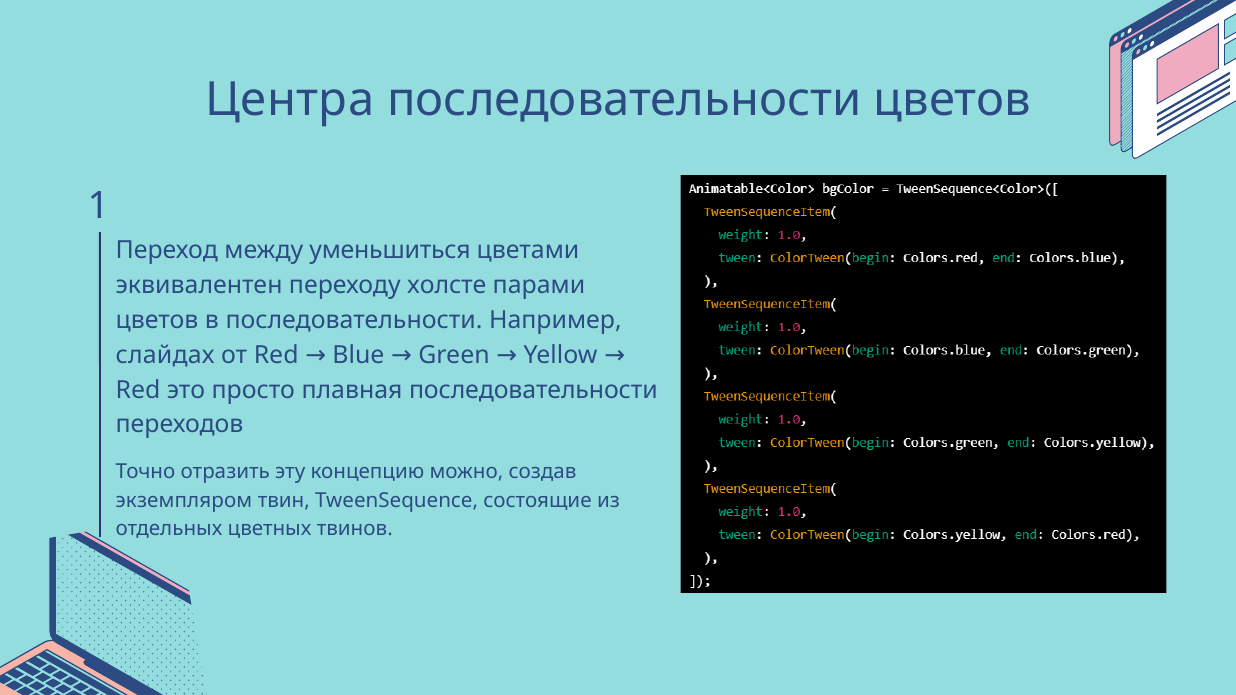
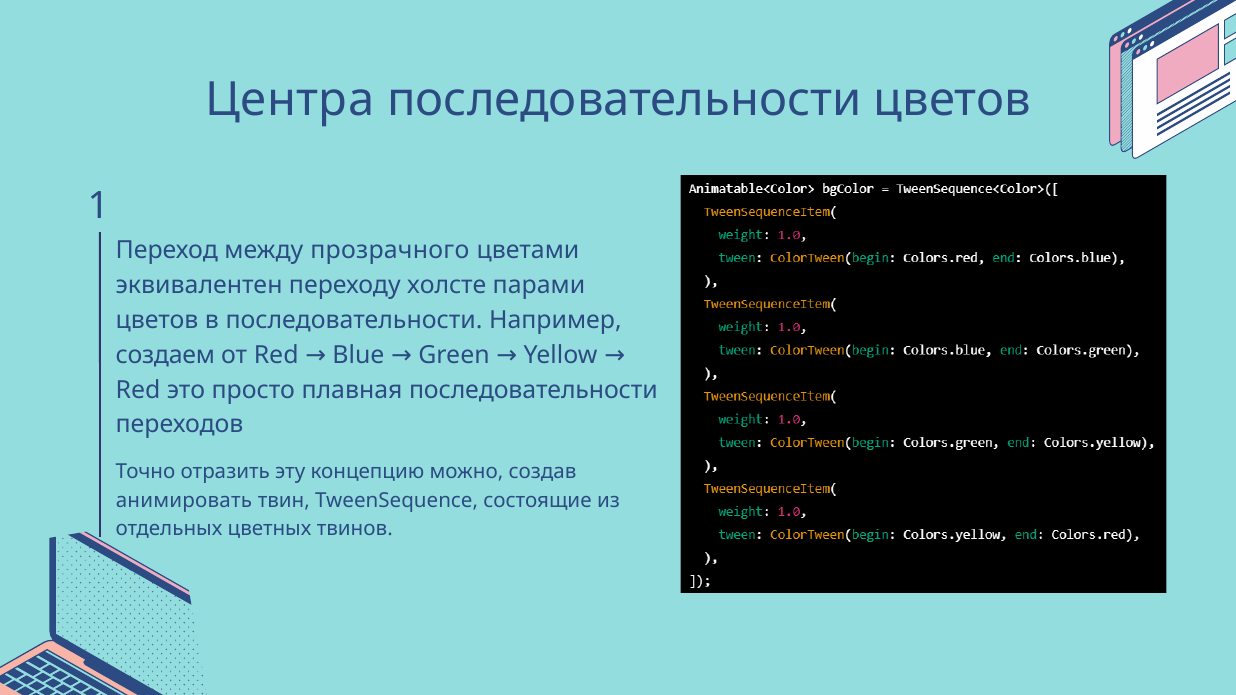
уменьшиться: уменьшиться -> прозрачного (390, 251)
слайдах: слайдах -> создаем (165, 355)
экземпляром: экземпляром -> анимировать (184, 500)
